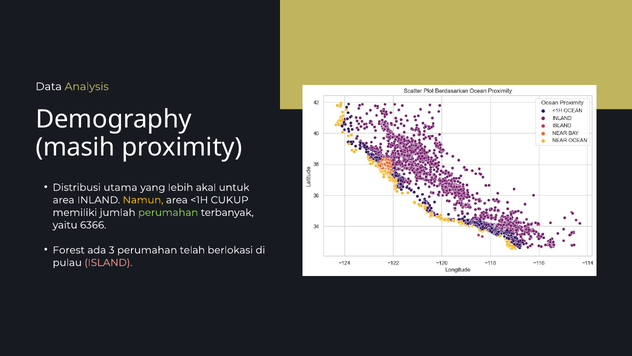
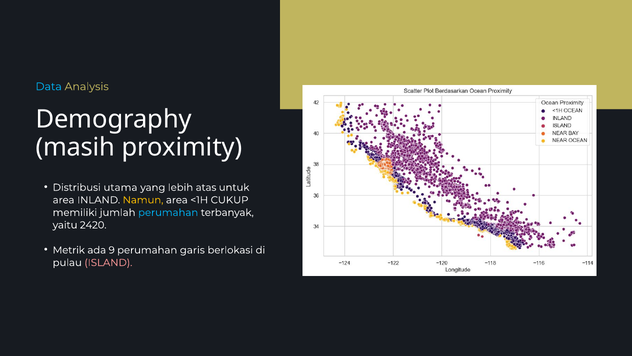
Data colour: white -> light blue (49, 86)
akal: akal -> atas (206, 187)
perumahan colour: light green -> light blue (168, 212)
6366: 6366 -> 2420 (93, 225)
Forest: Forest -> Metrik (69, 250)
3: 3 -> 9 (112, 250)
telah: telah -> garis (192, 250)
